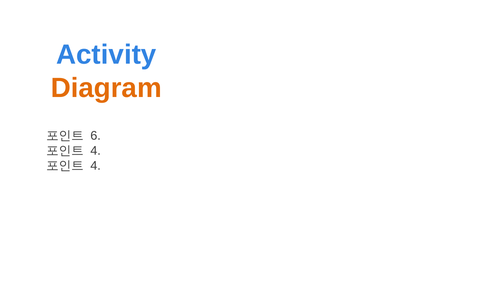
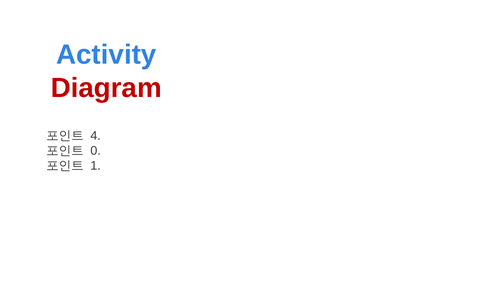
Diagram colour: orange -> red (106, 88)
6: 6 -> 4 (96, 136)
4: 4 -> 0 (96, 151)
4: 4 -> 1 (96, 166)
